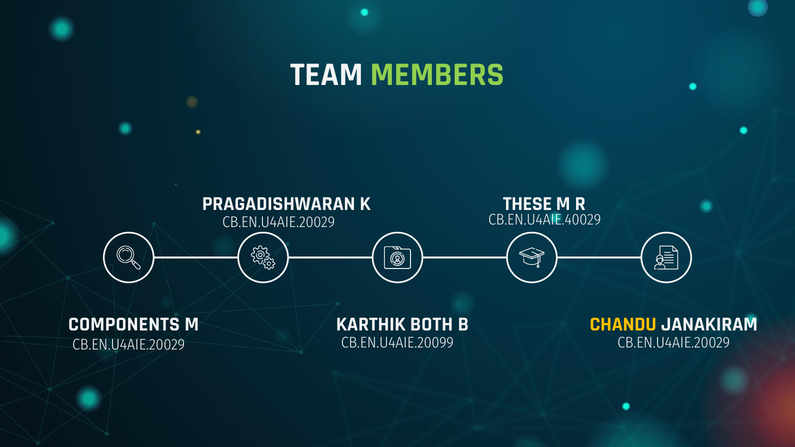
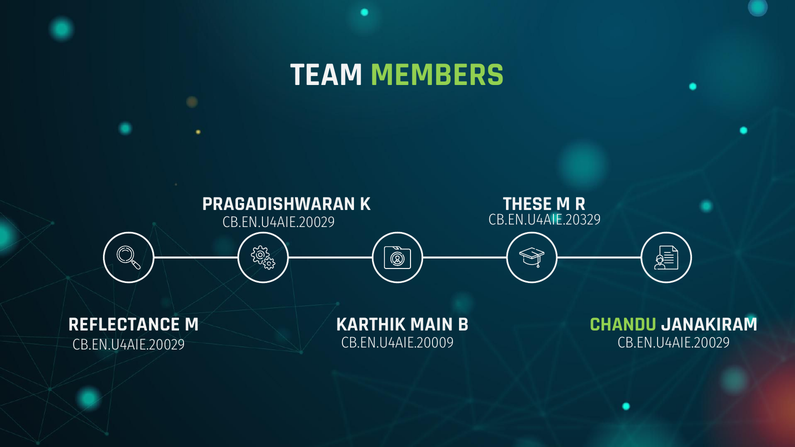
CB.EN.U4AIE.40029: CB.EN.U4AIE.40029 -> CB.EN.U4AIE.20329 (545, 220)
COMPONENTS: COMPONENTS -> REFLECTANCE (124, 324)
BOTH: BOTH -> MAIN (432, 324)
CHANDU colour: yellow -> light green (623, 324)
CB.EN.U4AIE.20099: CB.EN.U4AIE.20099 -> CB.EN.U4AIE.20009 (397, 343)
